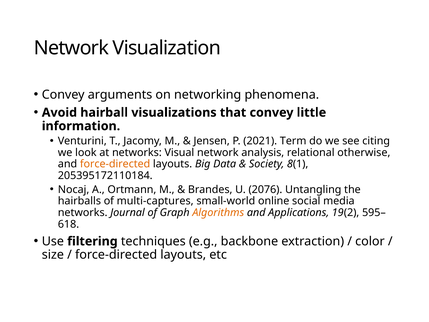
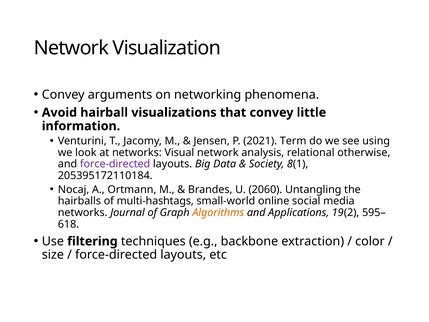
citing: citing -> using (376, 141)
force-directed colour: orange -> purple (115, 164)
2076: 2076 -> 2060 (265, 189)
multi-captures: multi-captures -> multi-hashtags (155, 201)
